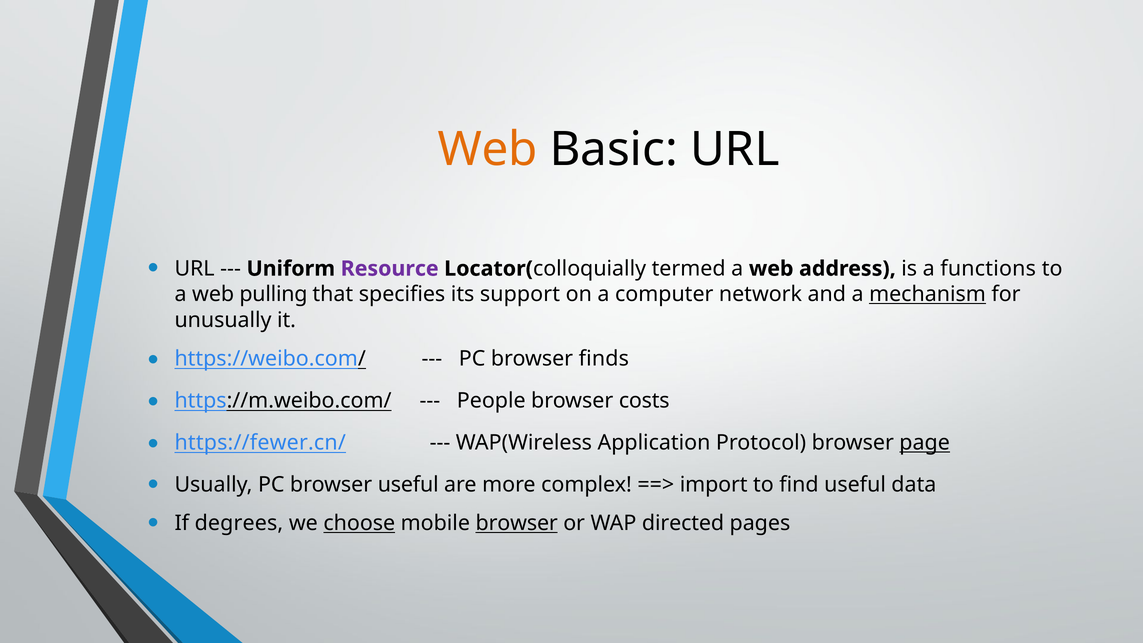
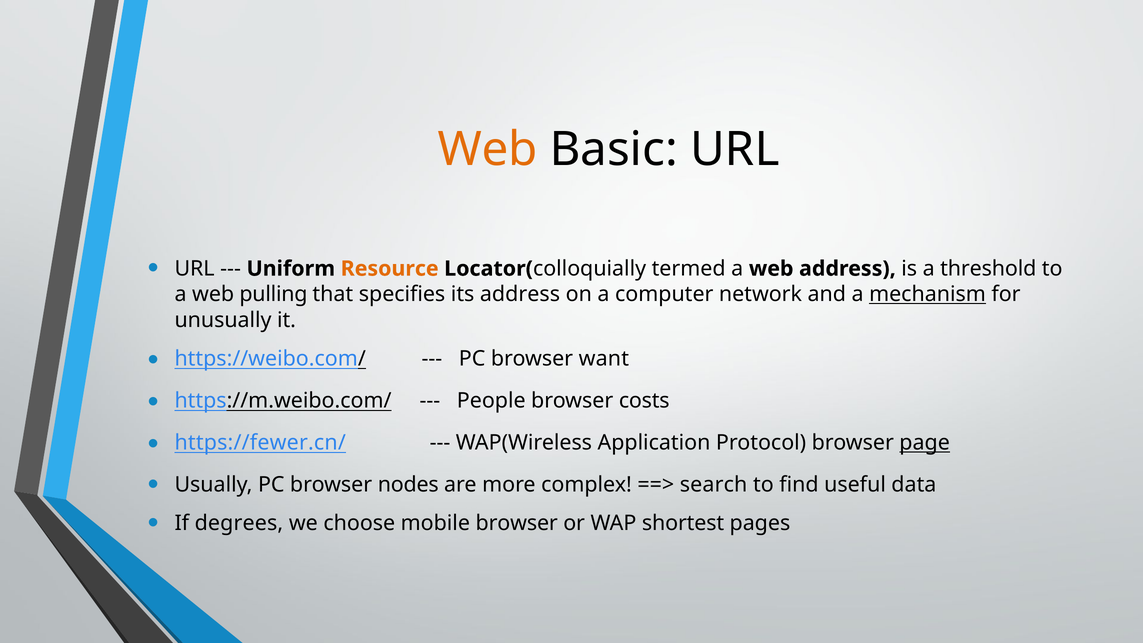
Resource colour: purple -> orange (390, 269)
functions: functions -> threshold (988, 269)
its support: support -> address (520, 294)
finds: finds -> want (604, 359)
browser useful: useful -> nodes (408, 485)
import: import -> search (714, 485)
choose underline: present -> none (359, 523)
browser underline: present -> none (517, 523)
directed: directed -> shortest (683, 523)
